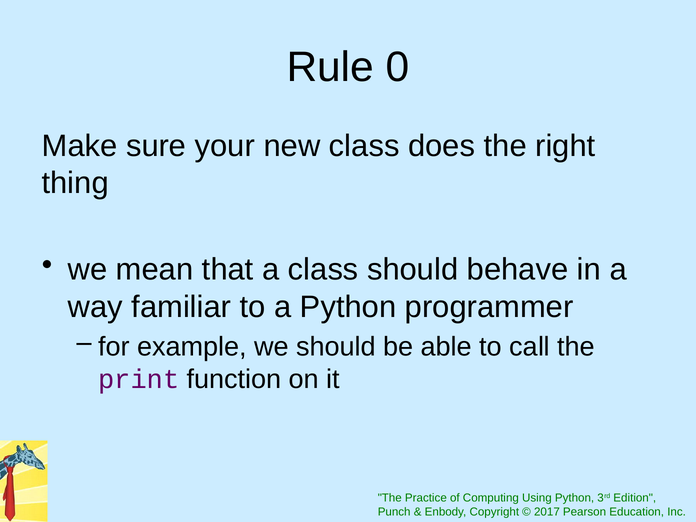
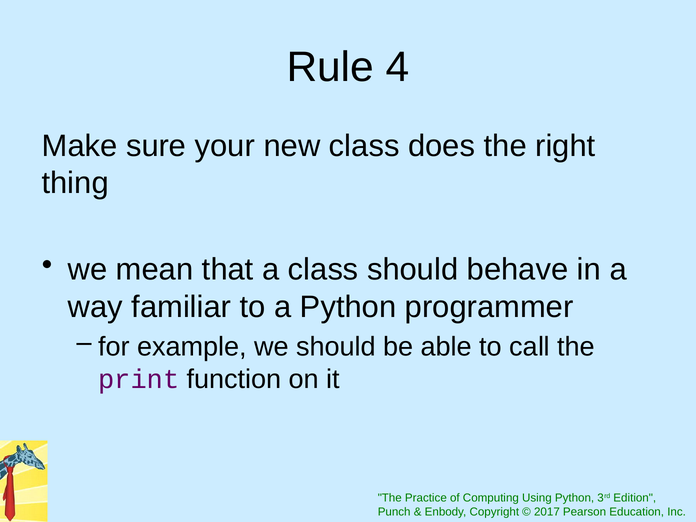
0: 0 -> 4 (398, 67)
